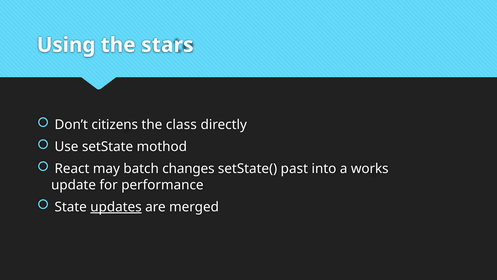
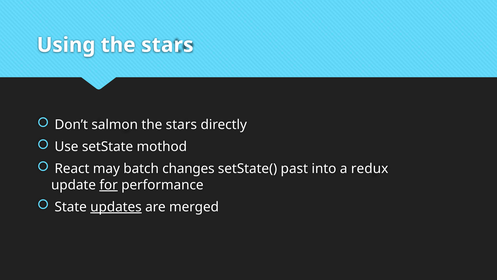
citizens: citizens -> salmon (115, 125)
class: class -> stars (181, 125)
works: works -> redux (370, 169)
for underline: none -> present (109, 185)
